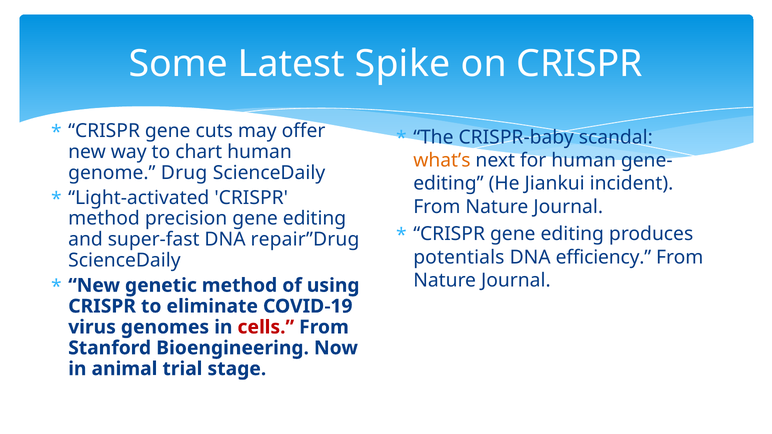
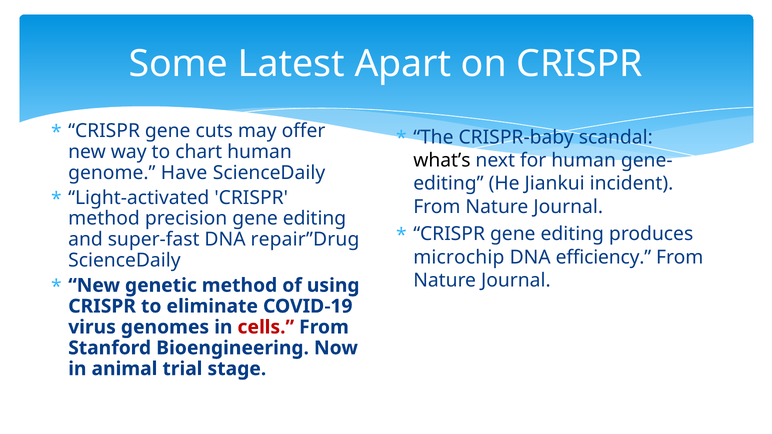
Spike: Spike -> Apart (403, 64)
what’s colour: orange -> black (442, 160)
Drug: Drug -> Have (184, 173)
potentials: potentials -> microchip (459, 257)
